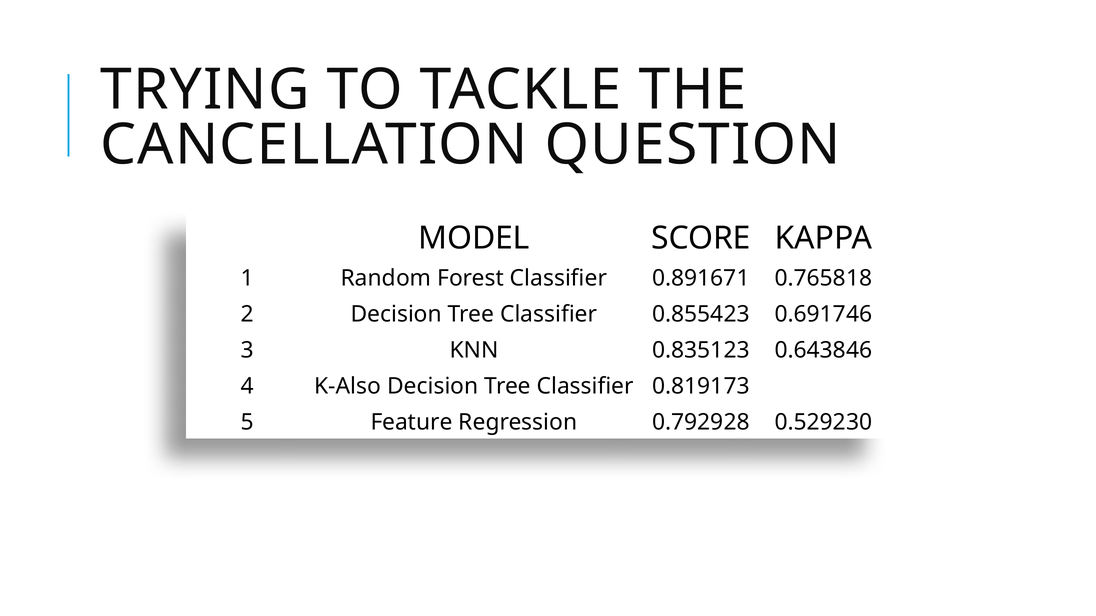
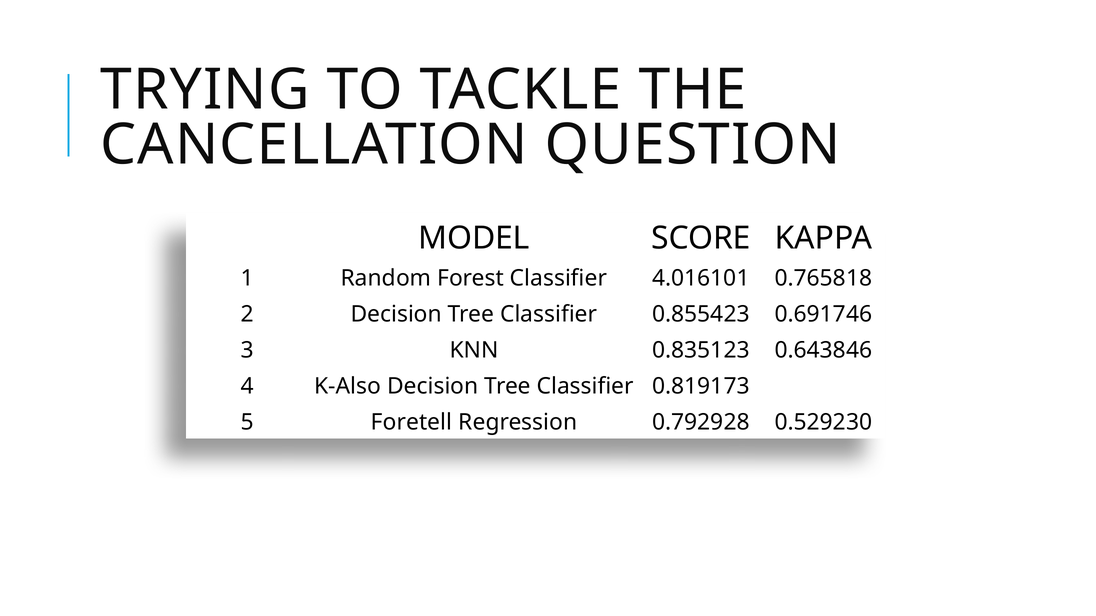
0.891671: 0.891671 -> 4.016101 (701, 279)
Feature: Feature -> Foretell (411, 422)
